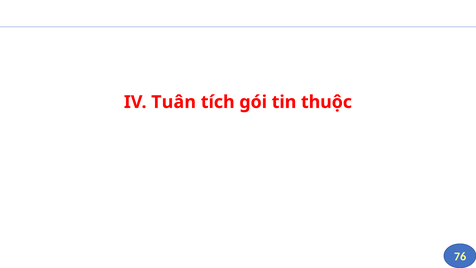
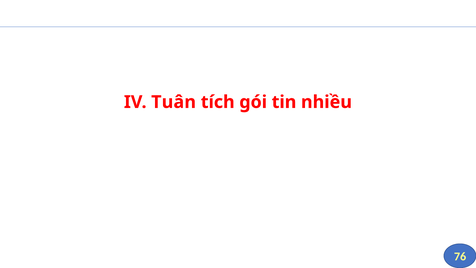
thuộc: thuộc -> nhiều (326, 102)
